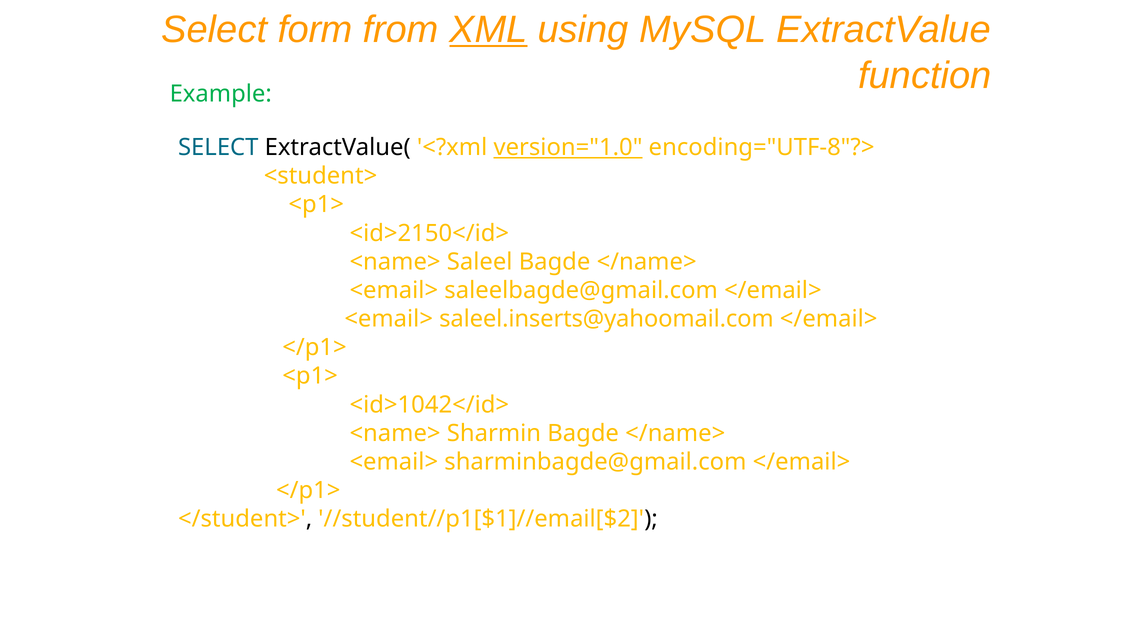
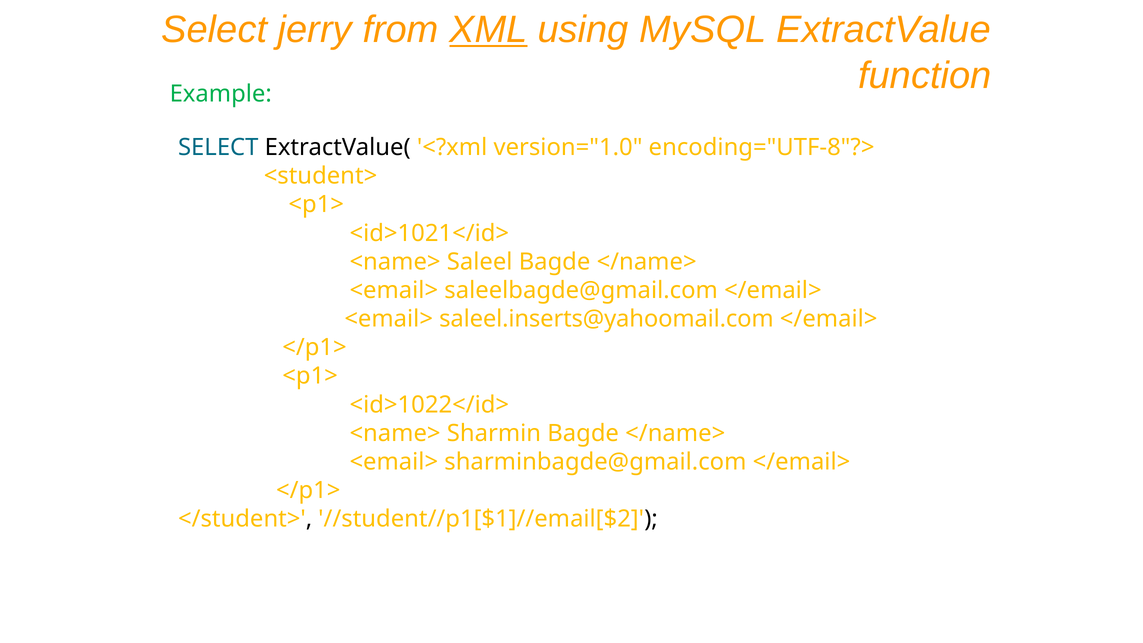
form: form -> jerry (315, 30)
version="1.0 underline: present -> none (568, 147)
<id>2150</id>: <id>2150</id> -> <id>1021</id> (429, 233)
<id>1042</id>: <id>1042</id> -> <id>1022</id> (429, 405)
